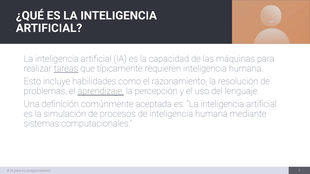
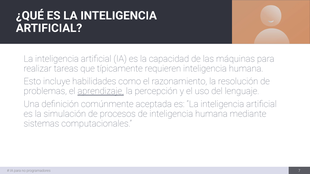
tareas underline: present -> none (66, 69)
